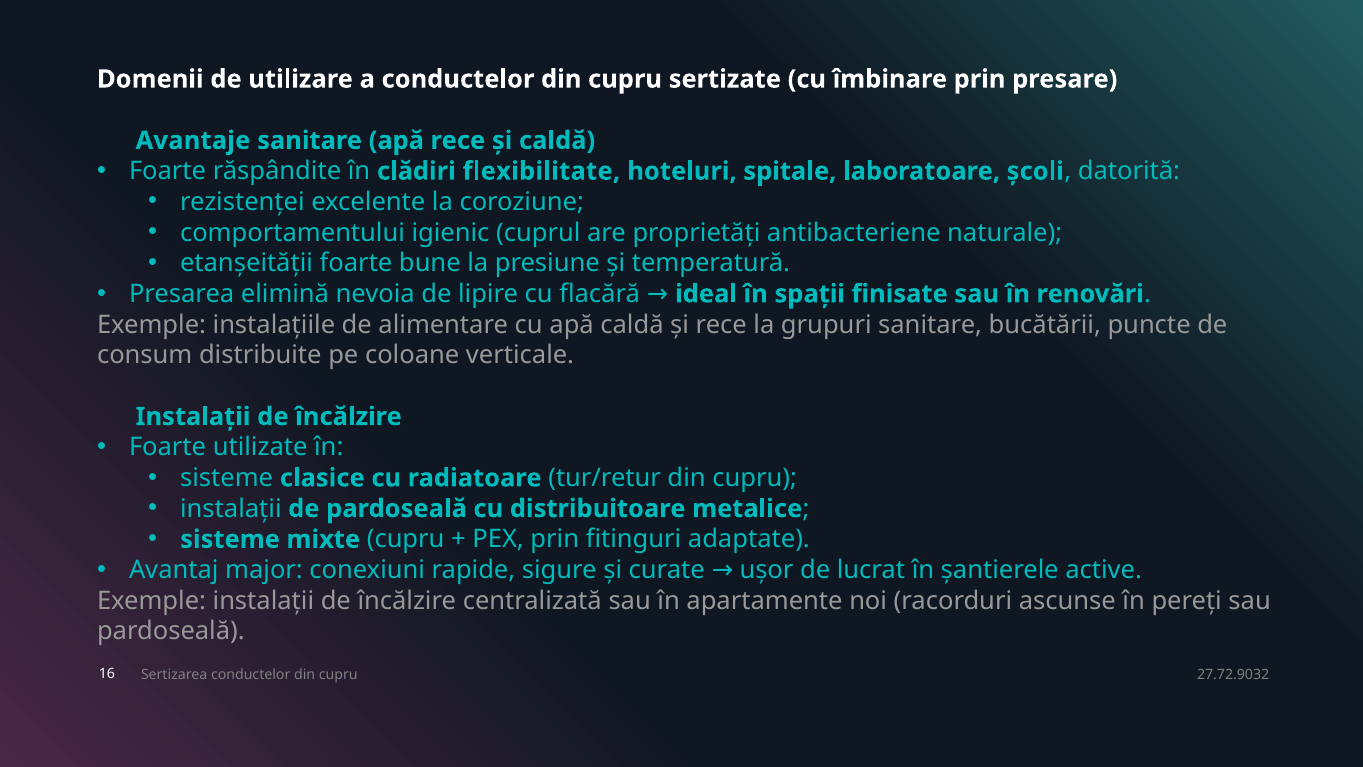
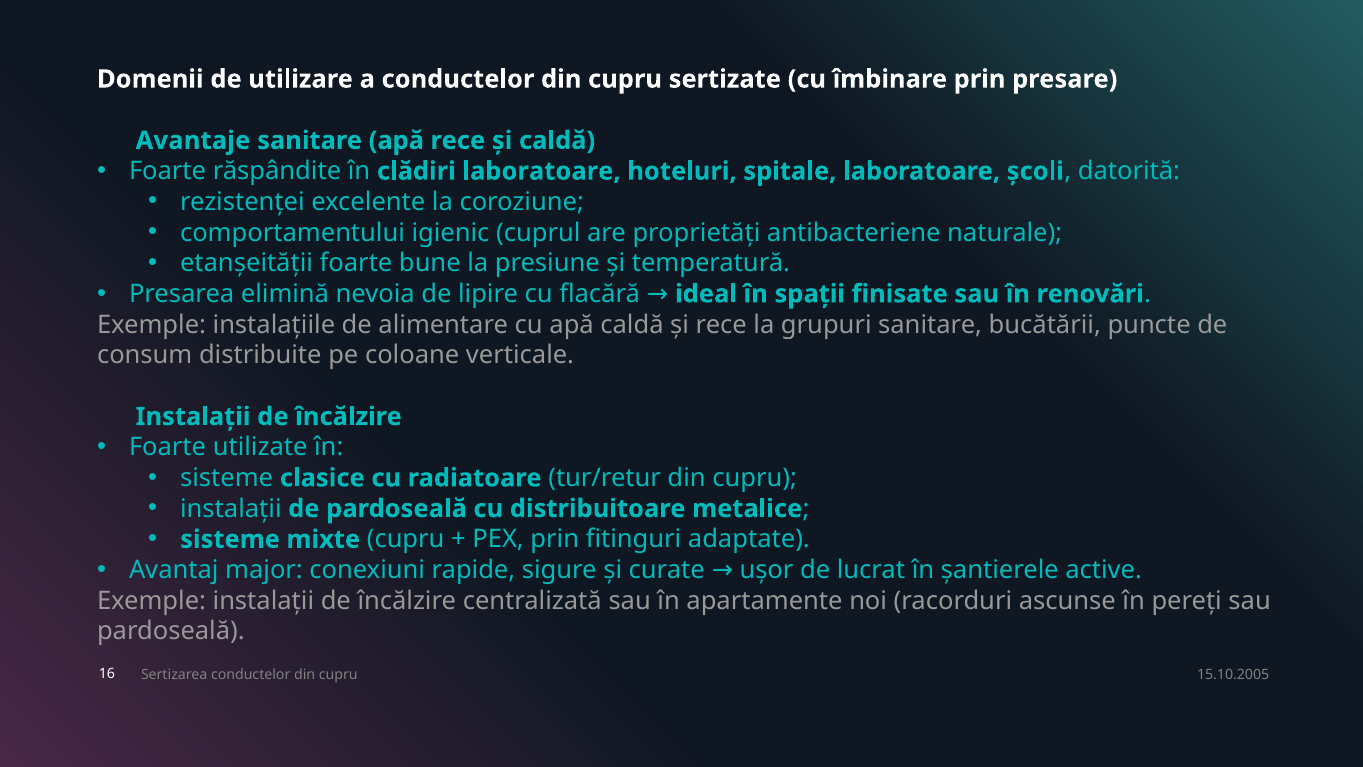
clădiri flexibilitate: flexibilitate -> laboratoare (542, 171)
27.72.9032: 27.72.9032 -> 15.10.2005 (1233, 675)
